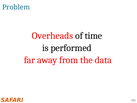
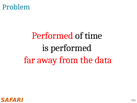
Overheads: Overheads -> Performed (52, 36)
